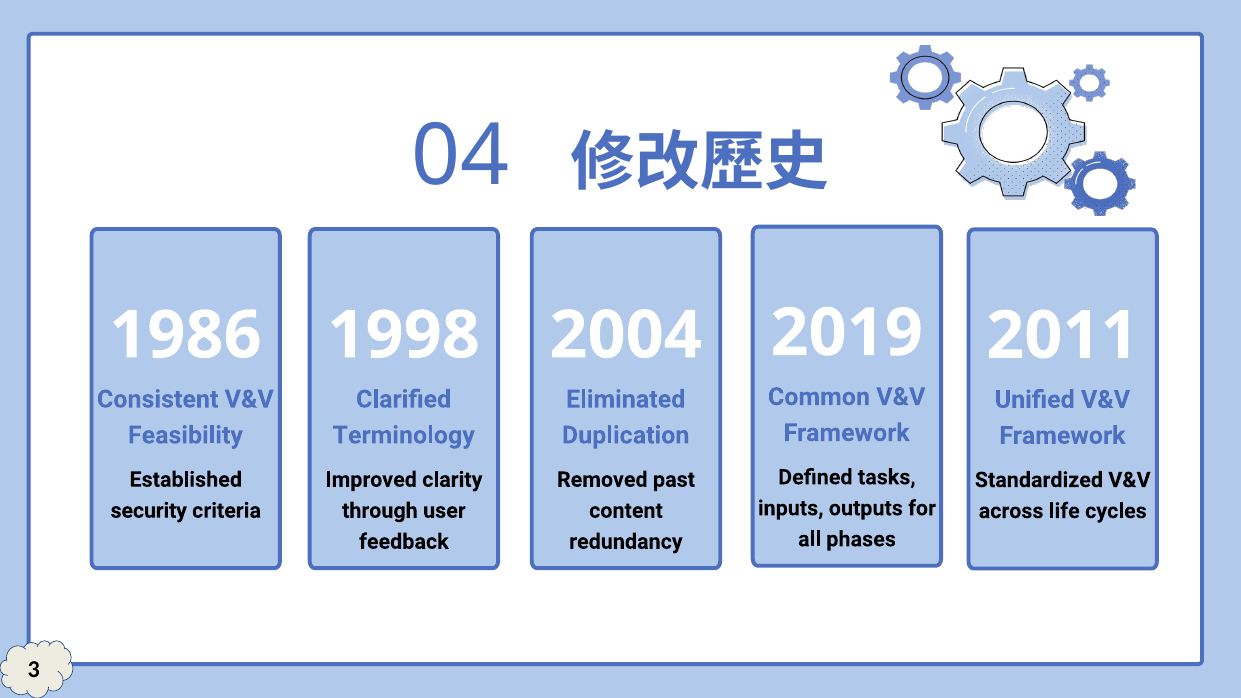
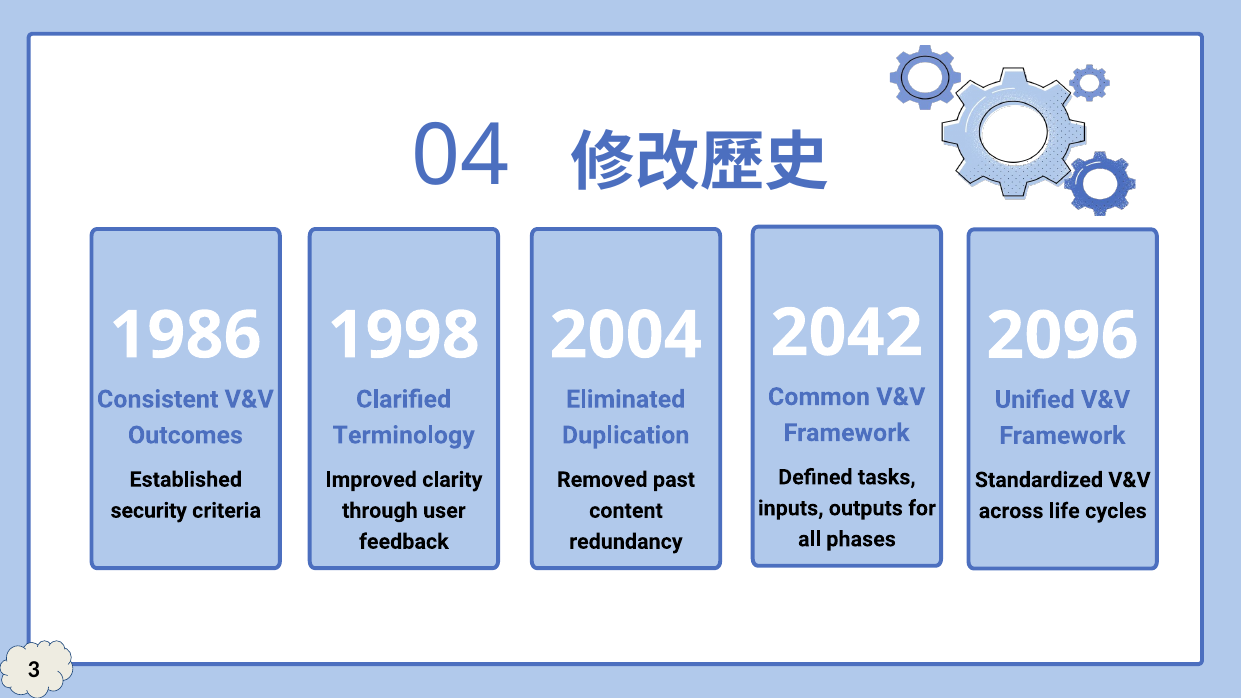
2019: 2019 -> 2042 (847, 333)
2011: 2011 -> 2096 (1062, 336)
Feasibility: Feasibility -> Outcomes (185, 435)
